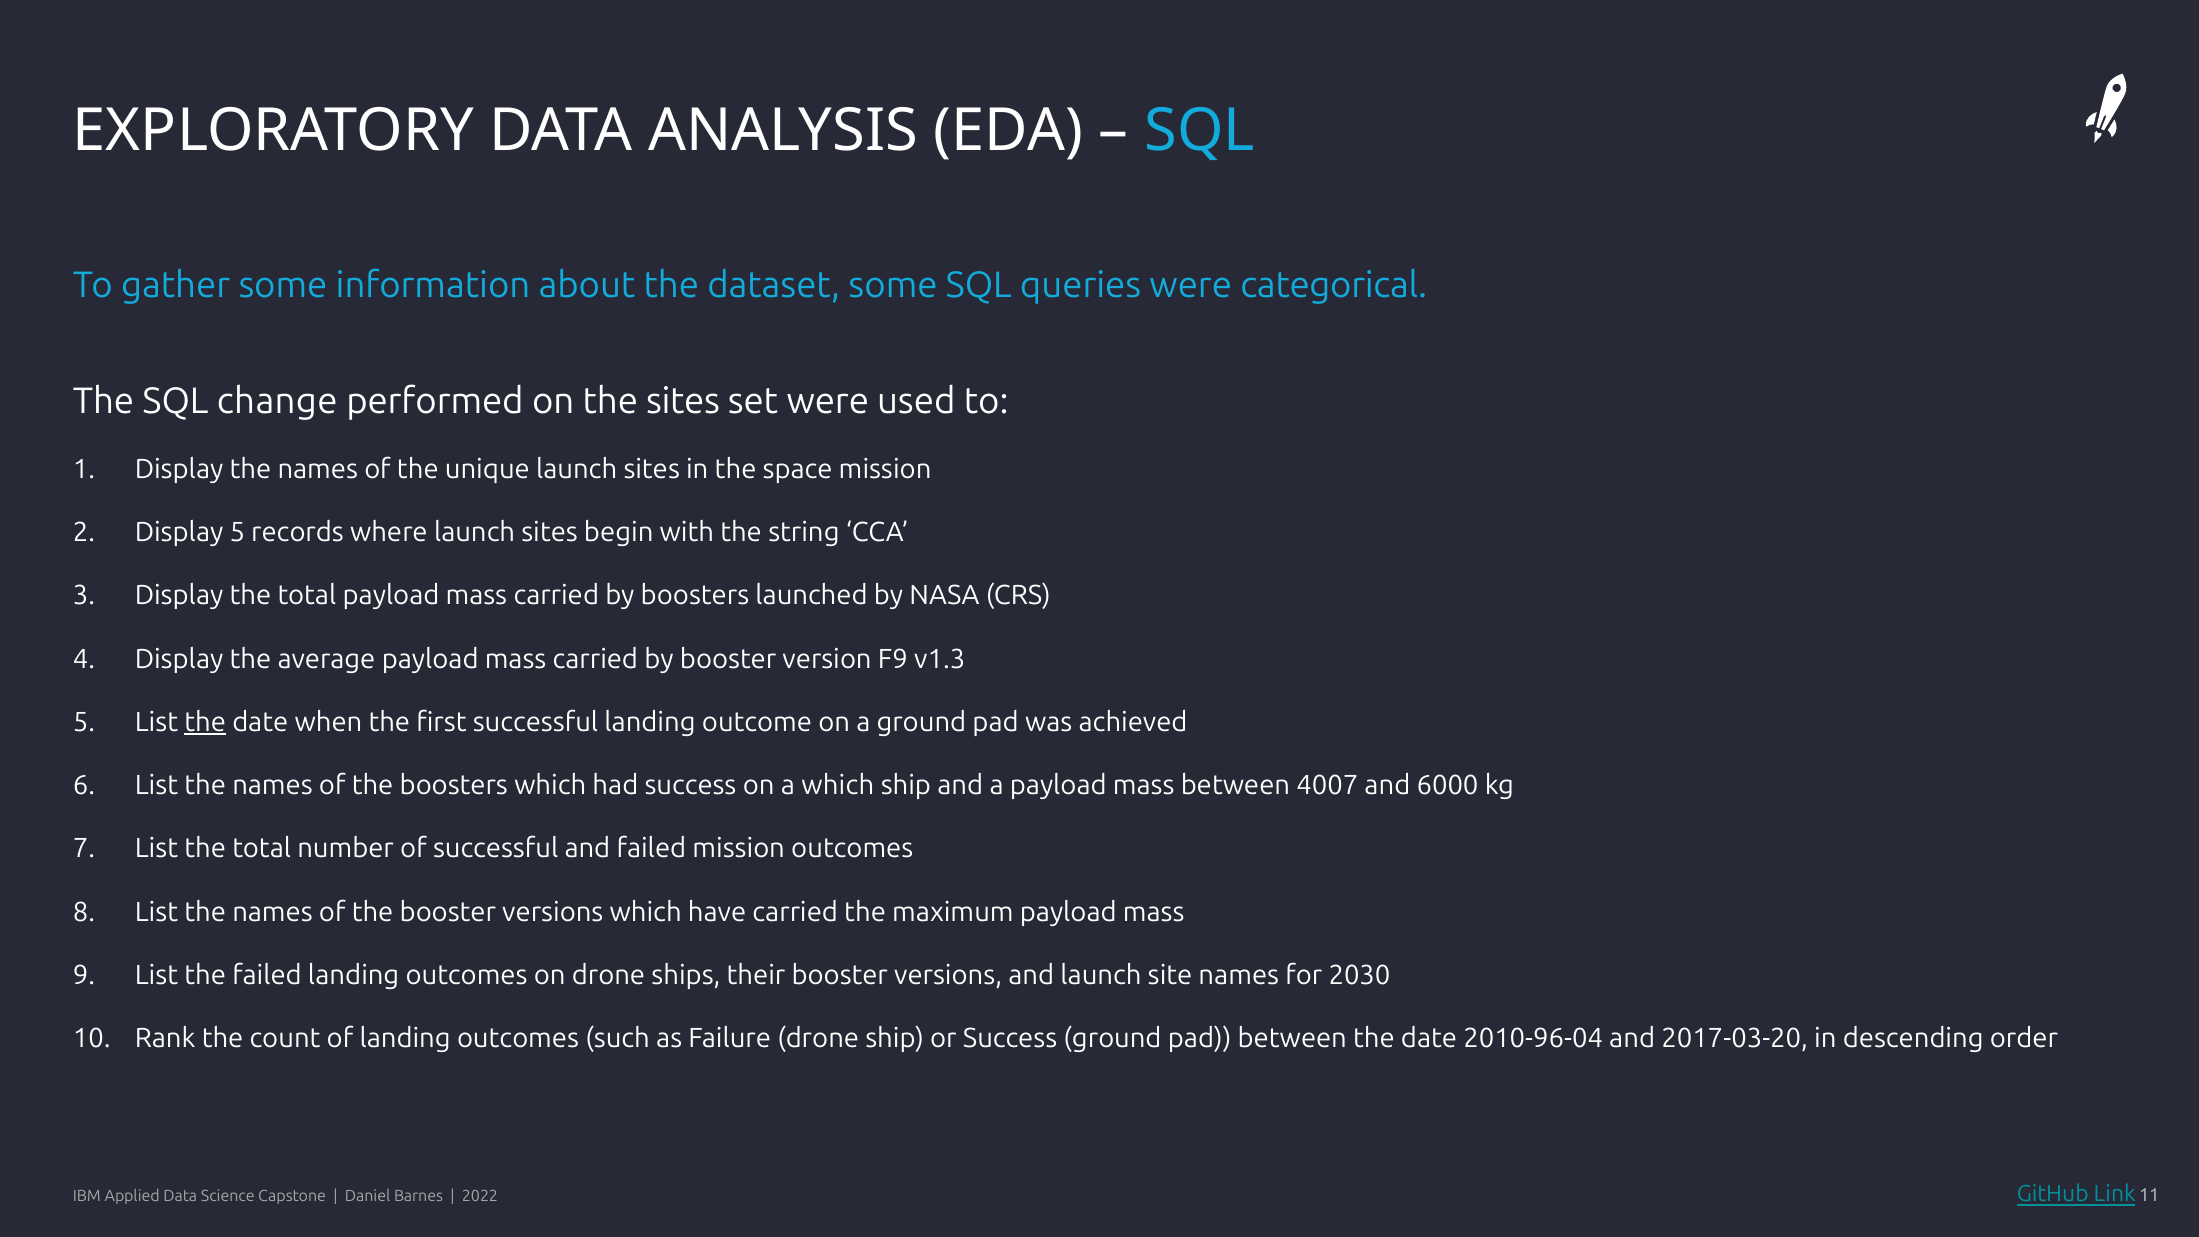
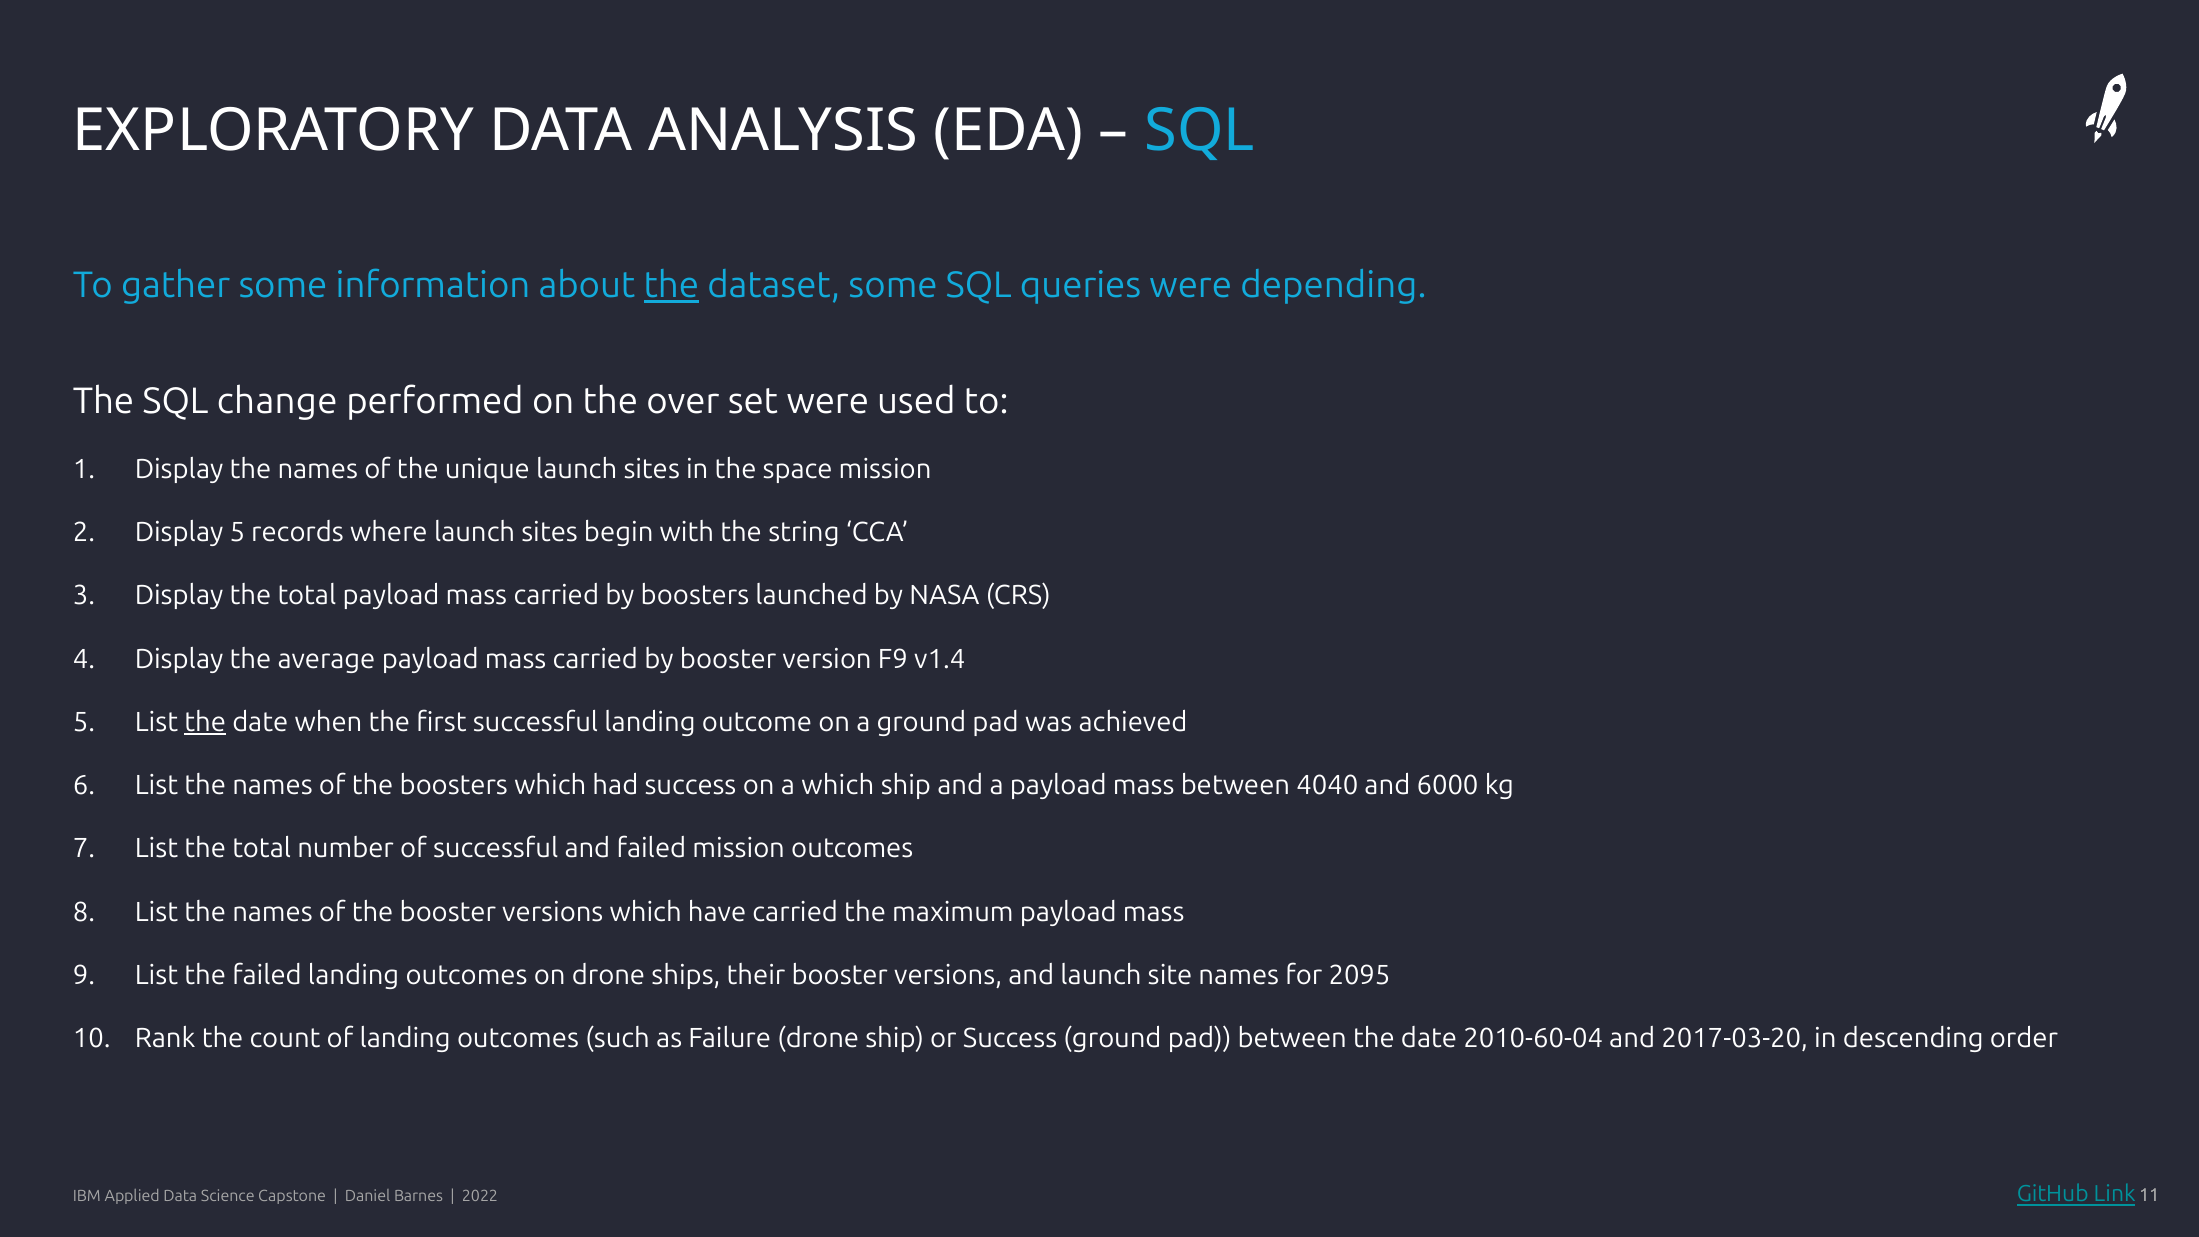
the underline: none -> present (671, 286)
categorical: categorical -> depending (1333, 286)
the sites: sites -> over (683, 401)
v1.3: v1.3 -> v1.4 (940, 659)
4007: 4007 -> 4040 (1327, 785)
2030: 2030 -> 2095 (1360, 975)
2010-96-04: 2010-96-04 -> 2010-60-04 (1533, 1038)
